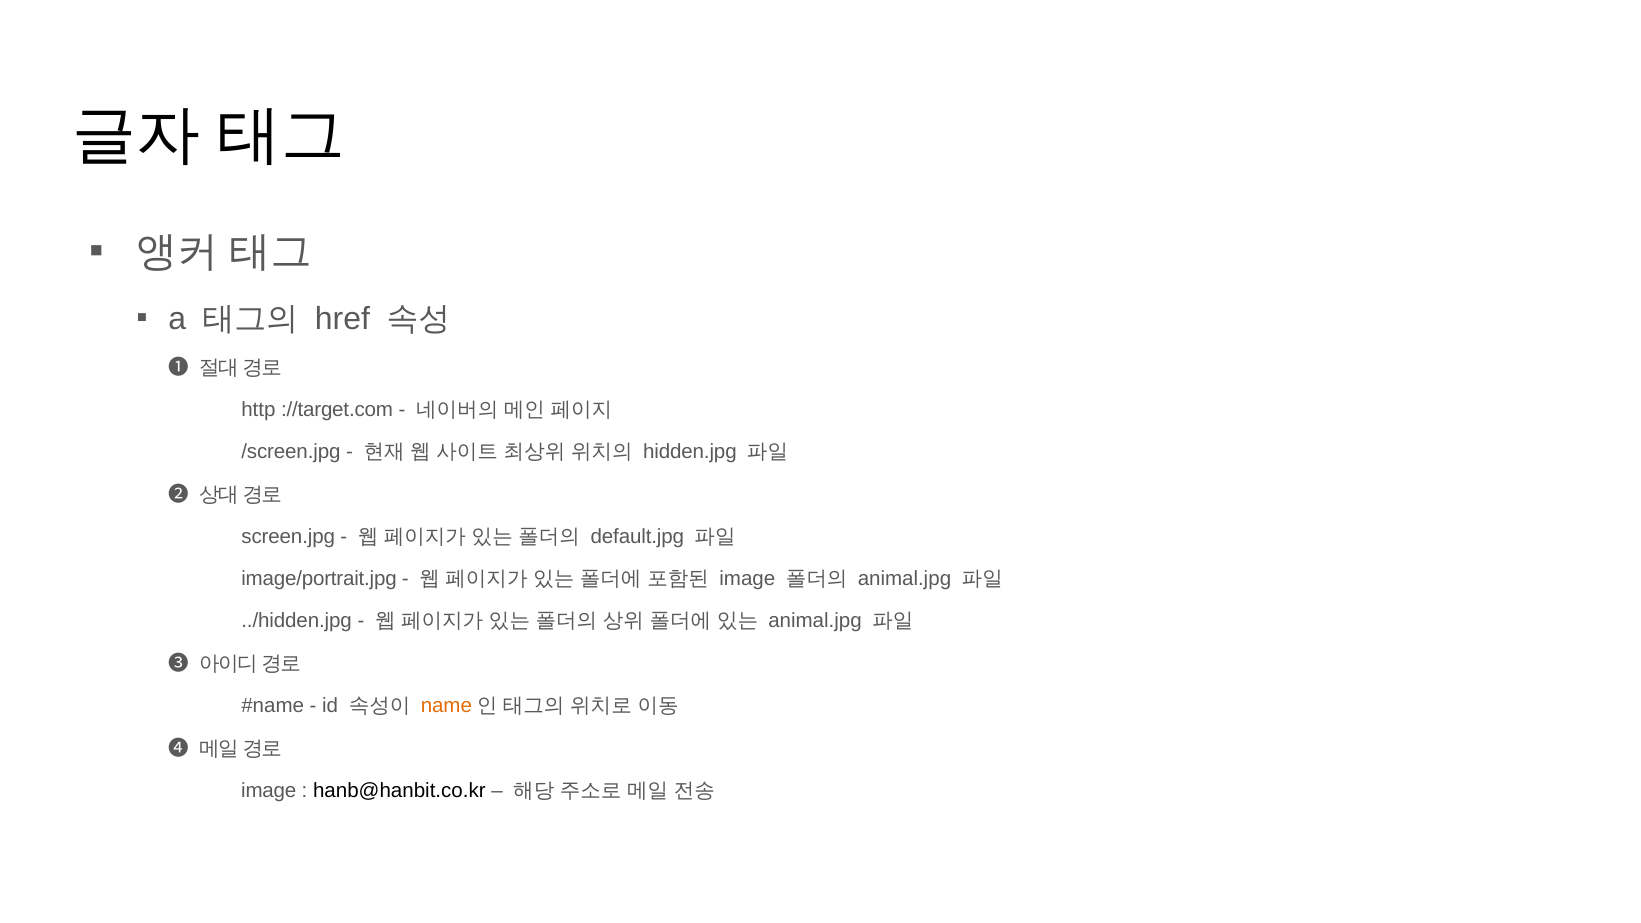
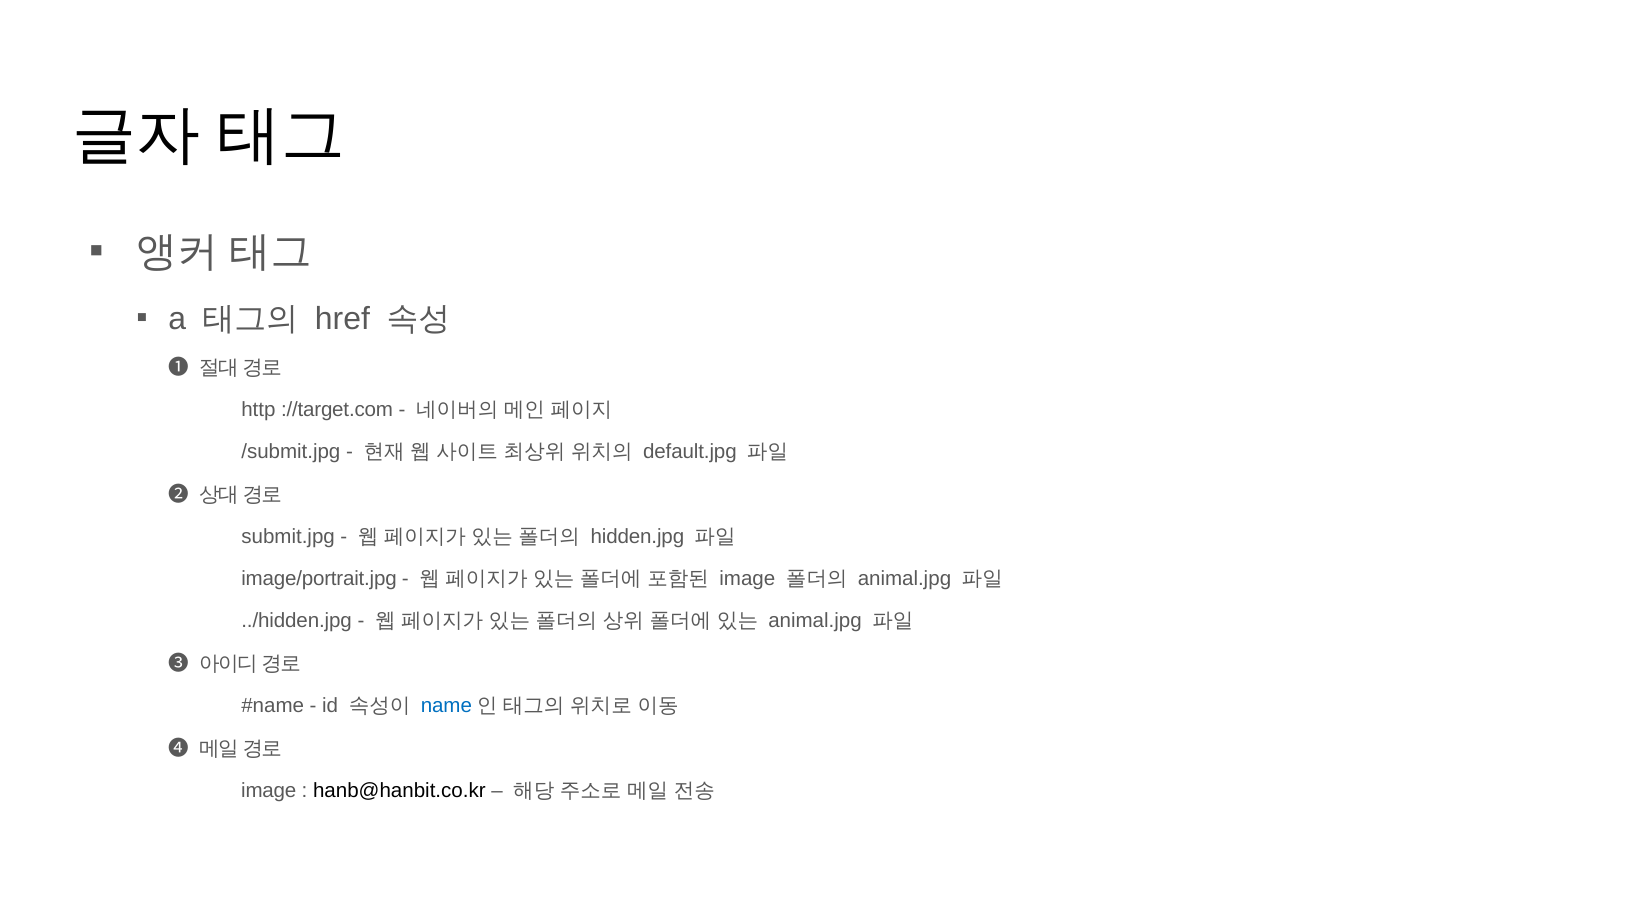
/screen.jpg: /screen.jpg -> /submit.jpg (291, 452)
hidden.jpg: hidden.jpg -> default.jpg (690, 452)
screen.jpg: screen.jpg -> submit.jpg (288, 537)
default.jpg: default.jpg -> hidden.jpg (637, 537)
name colour: orange -> blue (446, 706)
